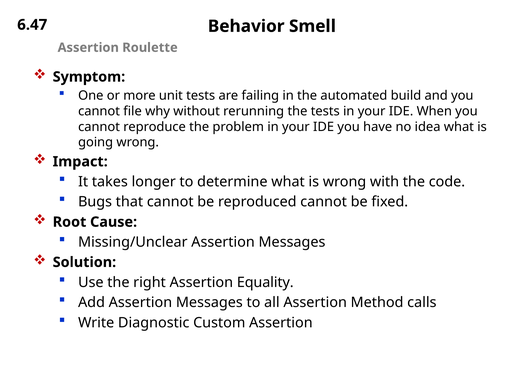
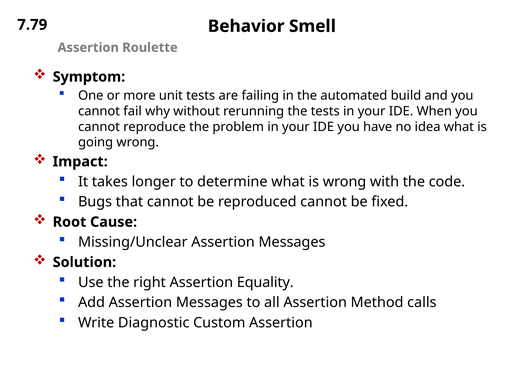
6.47: 6.47 -> 7.79 (32, 25)
file: file -> fail (133, 111)
